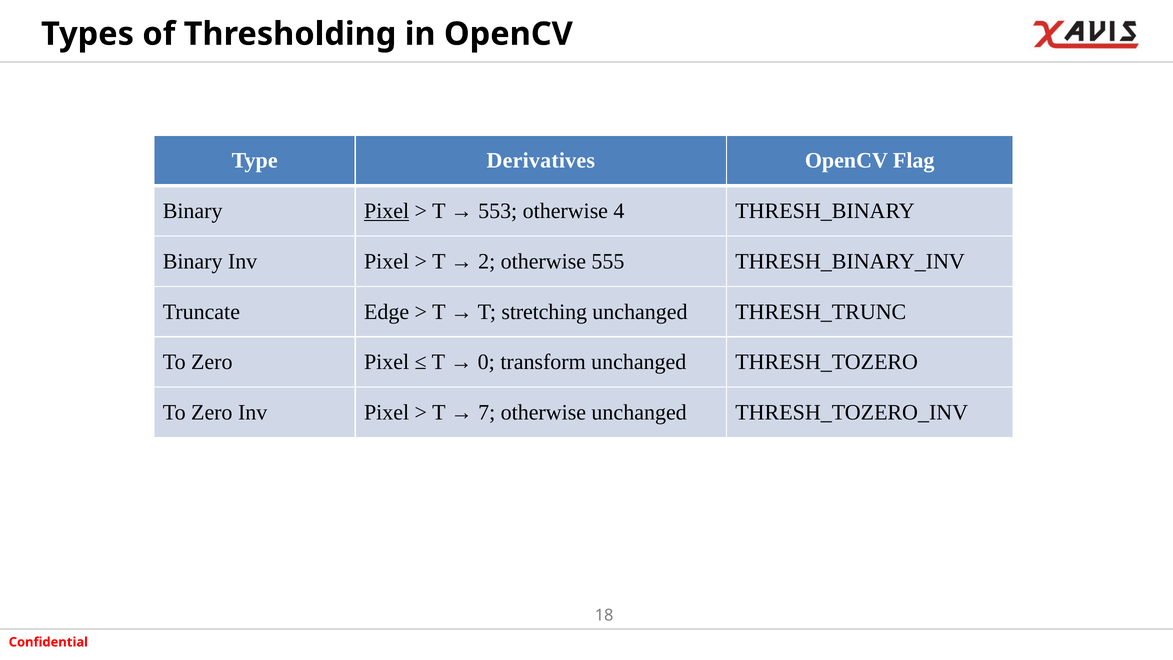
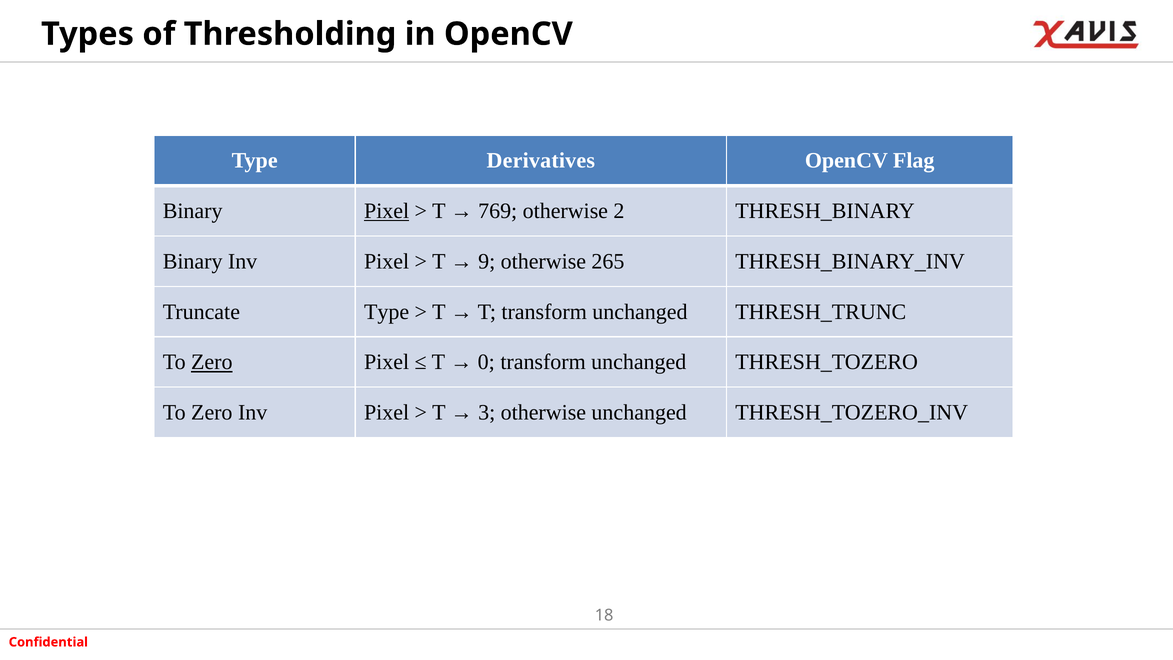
553: 553 -> 769 (498, 211)
4: 4 -> 2 (619, 211)
2: 2 -> 9 (487, 261)
555: 555 -> 265 (608, 261)
Truncate Edge: Edge -> Type (387, 312)
T stretching: stretching -> transform (544, 312)
Zero underline: none -> present (212, 362)
7: 7 -> 3 (487, 412)
